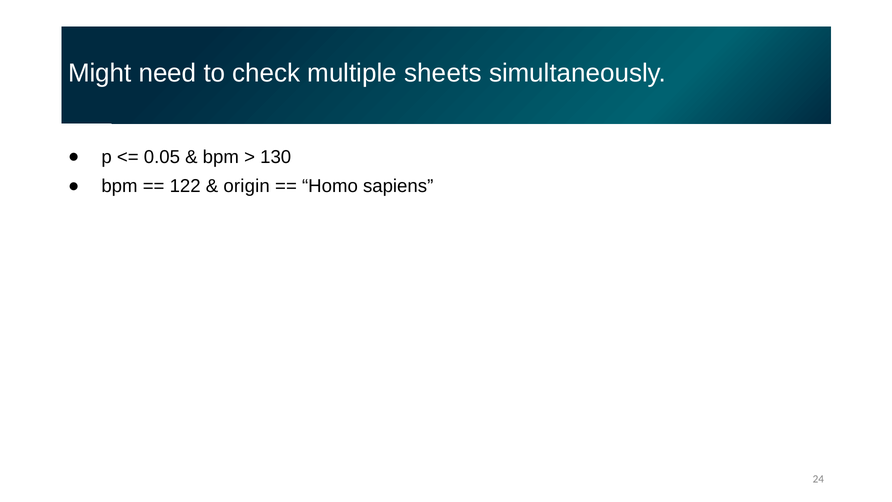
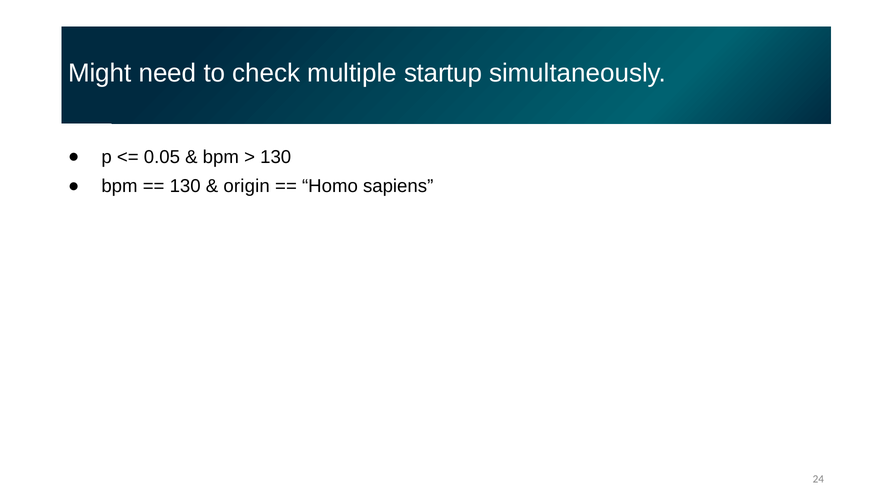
sheets: sheets -> startup (443, 73)
122: 122 -> 130 (185, 186)
